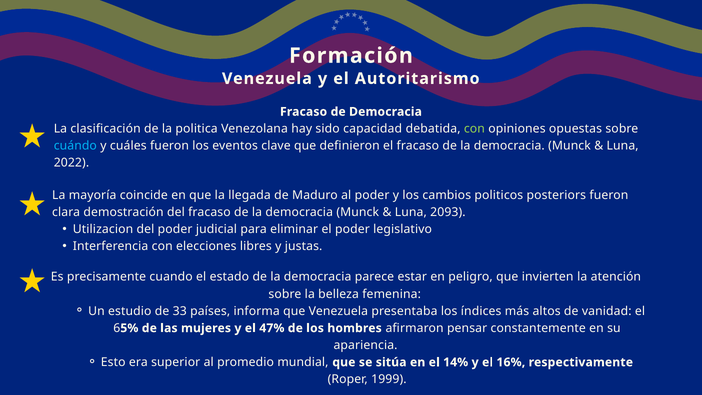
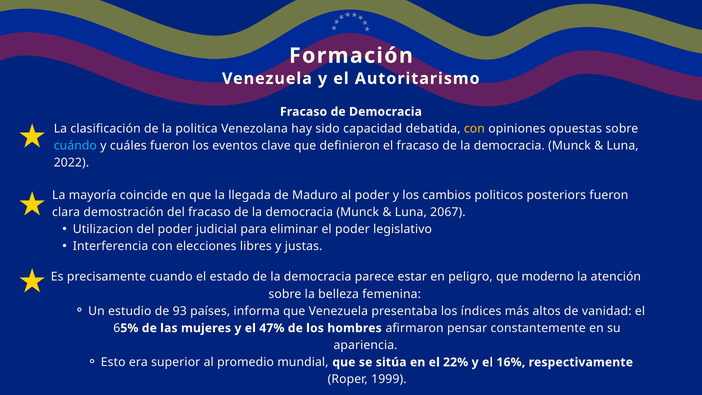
con colour: light green -> yellow (474, 129)
2093: 2093 -> 2067 (448, 212)
invierten: invierten -> moderno (548, 277)
33: 33 -> 93 (180, 311)
14%: 14% -> 22% (456, 362)
